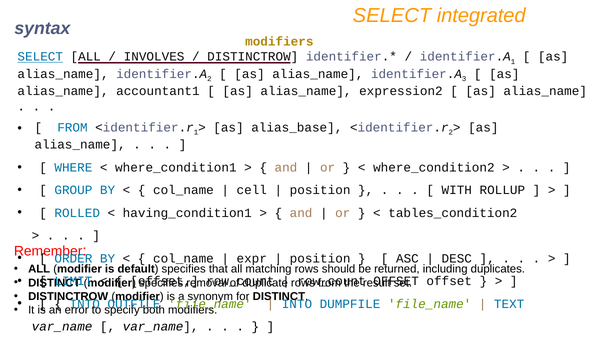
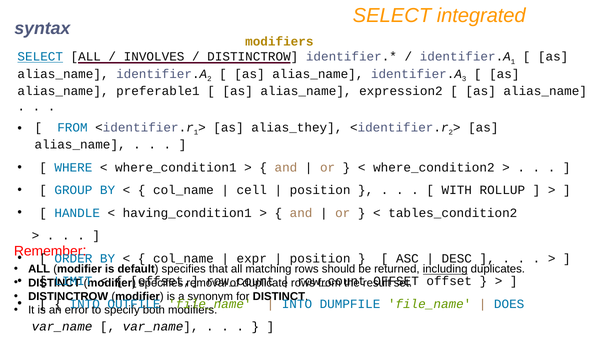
accountant1: accountant1 -> preferable1 (158, 91)
alias_base: alias_base -> alias_they (297, 128)
ROLLED: ROLLED -> HANDLE (77, 213)
including underline: none -> present (445, 269)
TEXT: TEXT -> DOES (509, 304)
